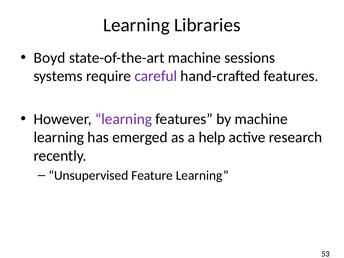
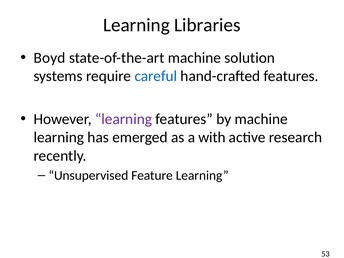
sessions: sessions -> solution (250, 58)
careful colour: purple -> blue (156, 76)
help: help -> with (212, 137)
